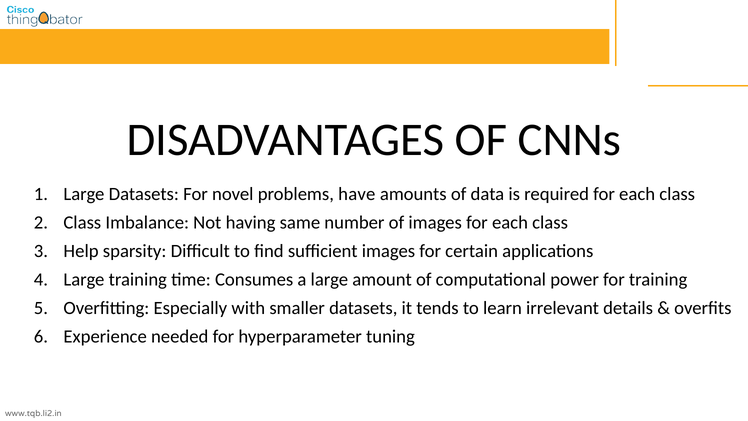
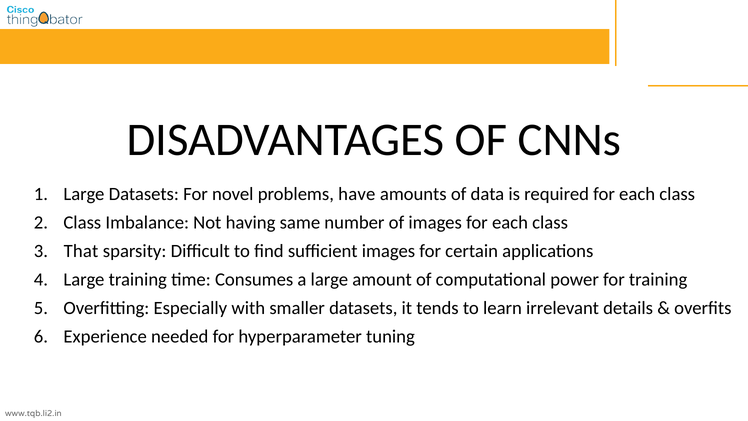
Help: Help -> That (81, 251)
